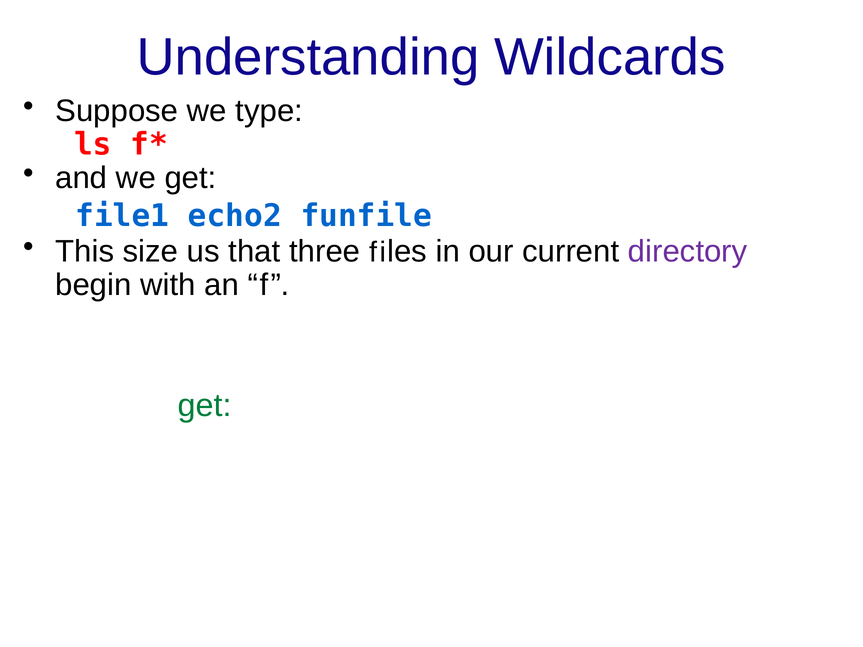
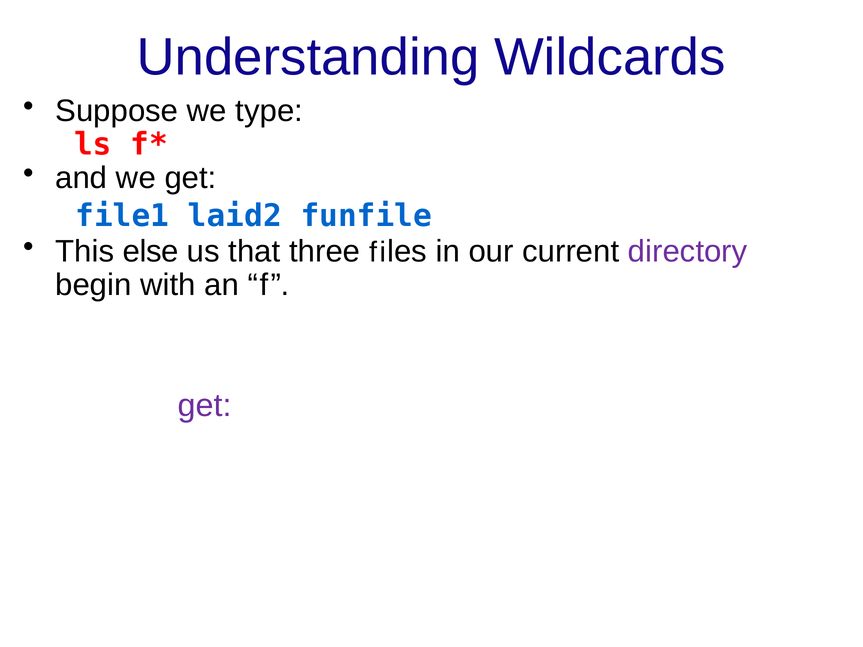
echo2: echo2 -> laid2 (235, 216)
size: size -> else (151, 252)
get colour: green -> purple (205, 406)
